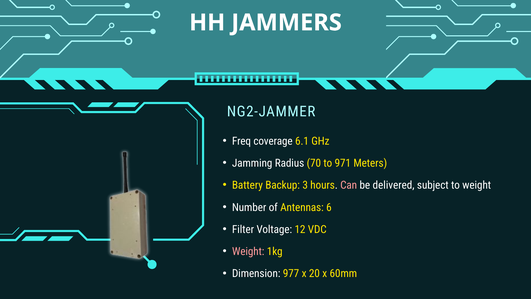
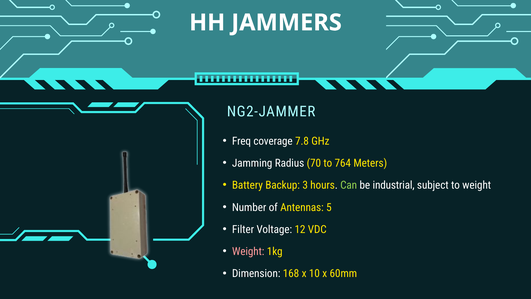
6.1: 6.1 -> 7.8 (302, 141)
971: 971 -> 764 (343, 163)
Can colour: pink -> light green (349, 185)
delivered: delivered -> industrial (394, 185)
6: 6 -> 5 (329, 207)
977: 977 -> 168 (291, 273)
20: 20 -> 10 (314, 273)
